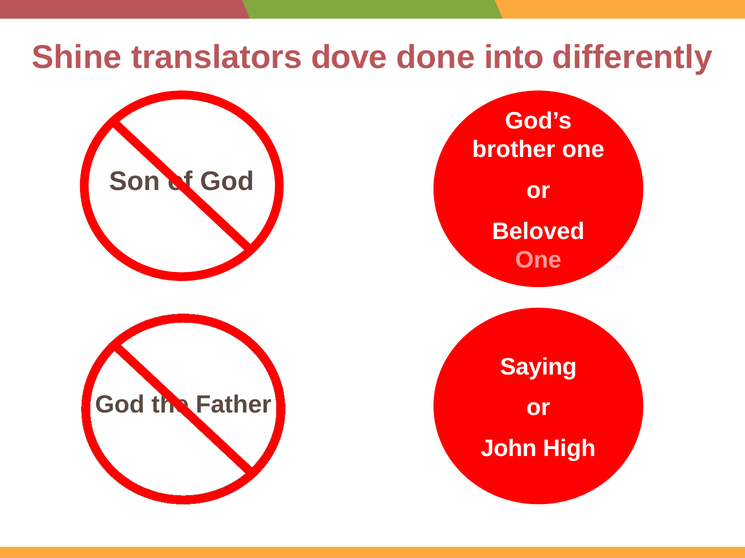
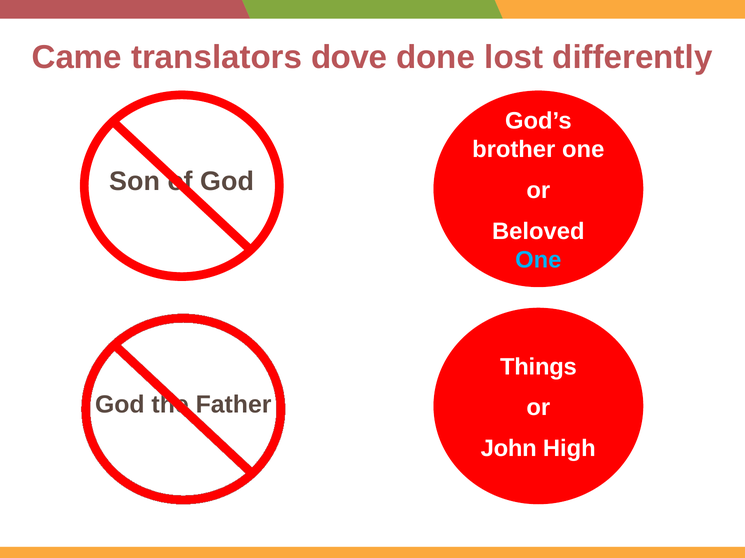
Shine: Shine -> Came (77, 57)
into: into -> lost (514, 57)
One colour: pink -> light blue (538, 260)
Saying: Saying -> Things (538, 367)
